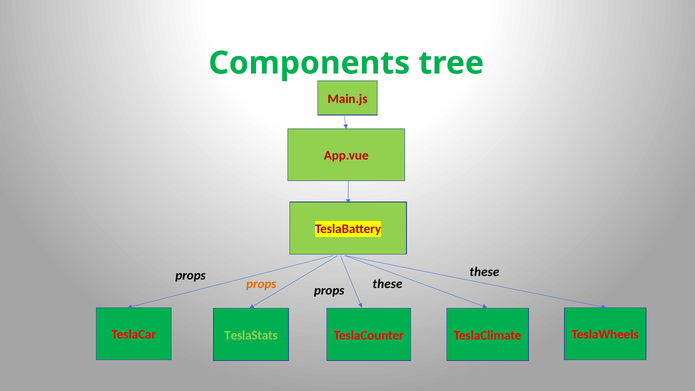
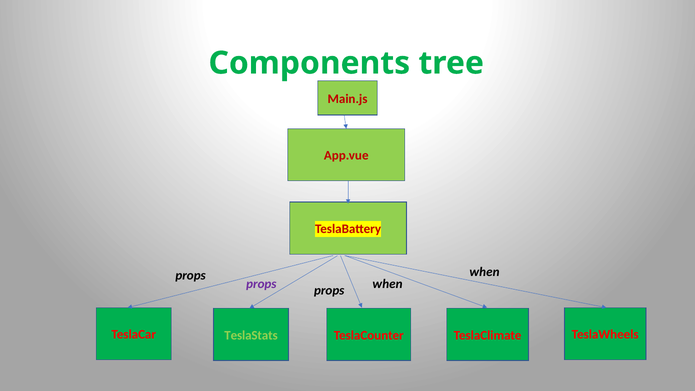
these: these -> when (484, 272)
props colour: orange -> purple (261, 284)
props these: these -> when (388, 284)
